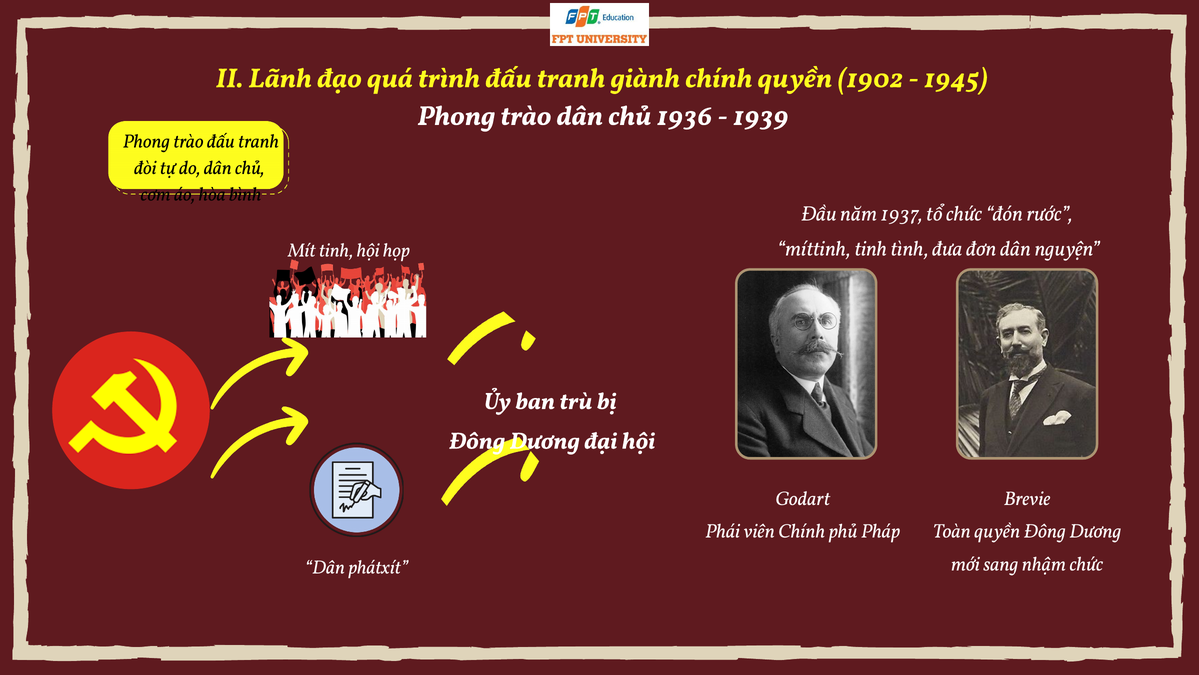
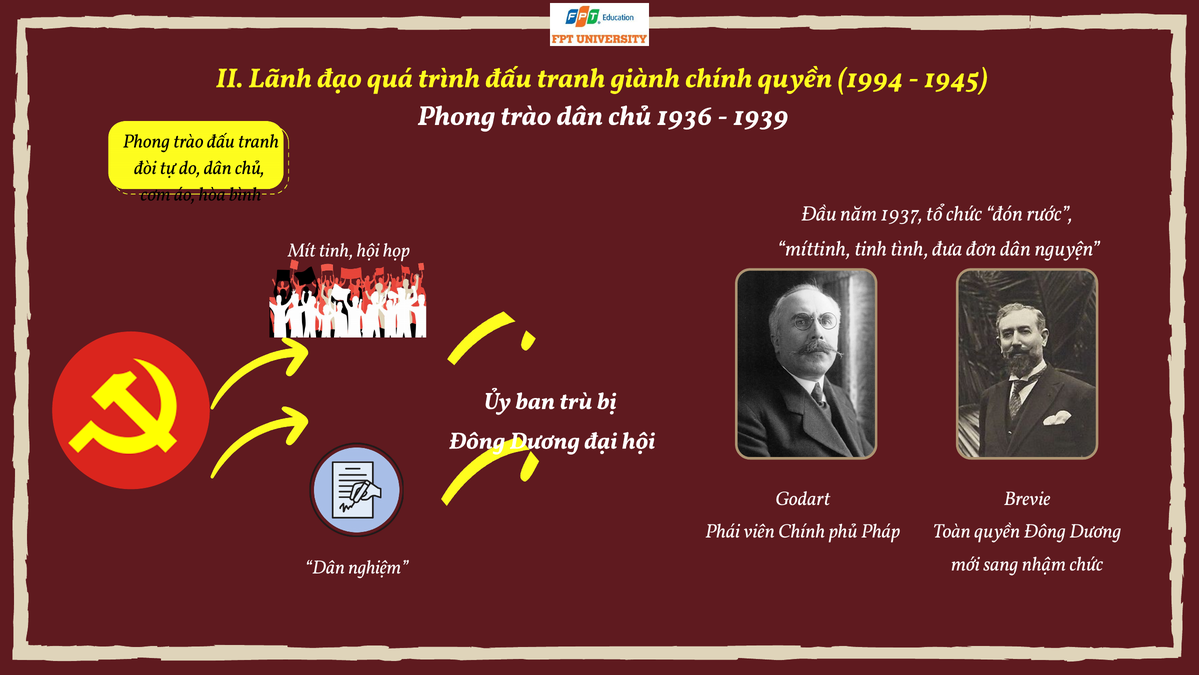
1902: 1902 -> 1994 (870, 78)
phátxít: phátxít -> nghiệm (378, 567)
